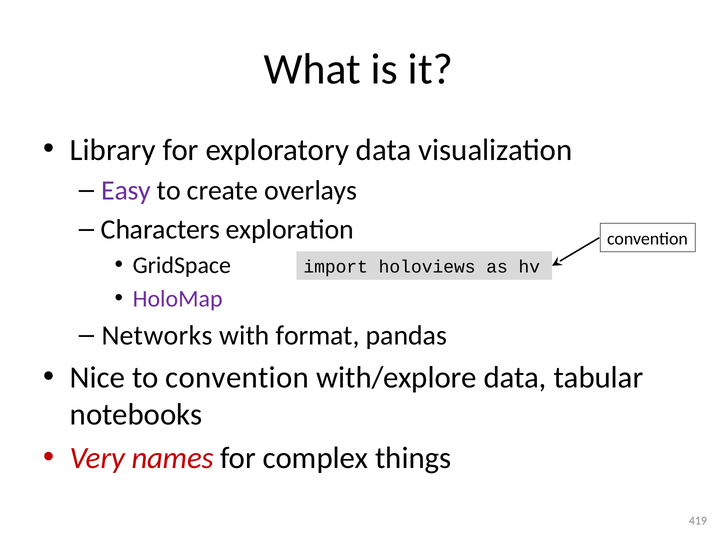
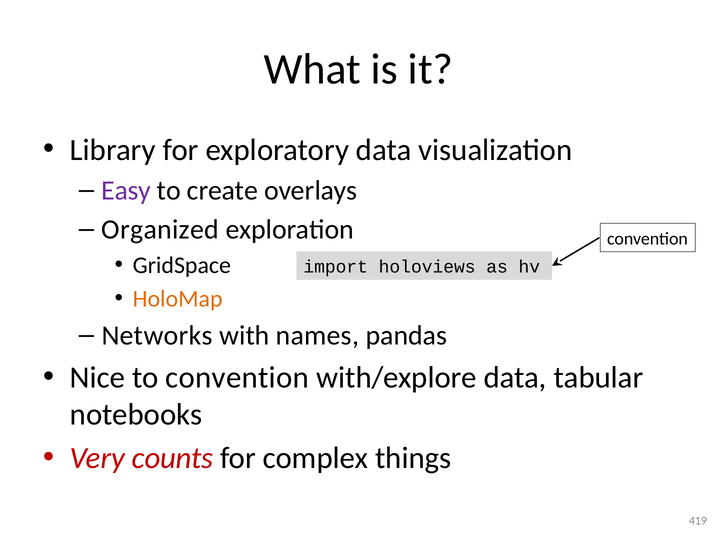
Characters: Characters -> Organized (160, 229)
HoloMap colour: purple -> orange (178, 299)
format: format -> names (317, 335)
names: names -> counts (173, 458)
